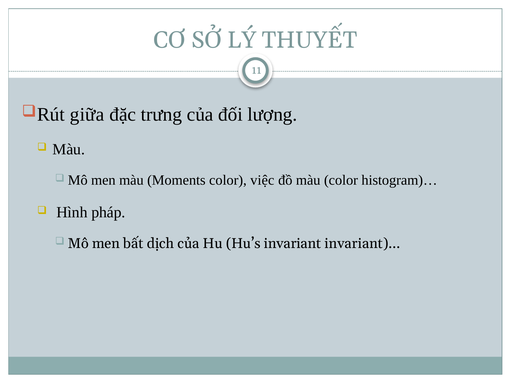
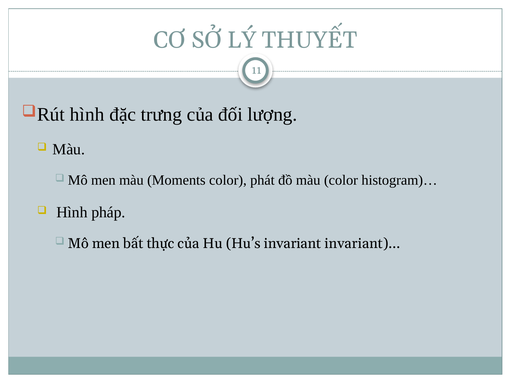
giữa: giữa -> hình (87, 115)
việc: việc -> phát (262, 180)
dịch: dịch -> thực (161, 243)
